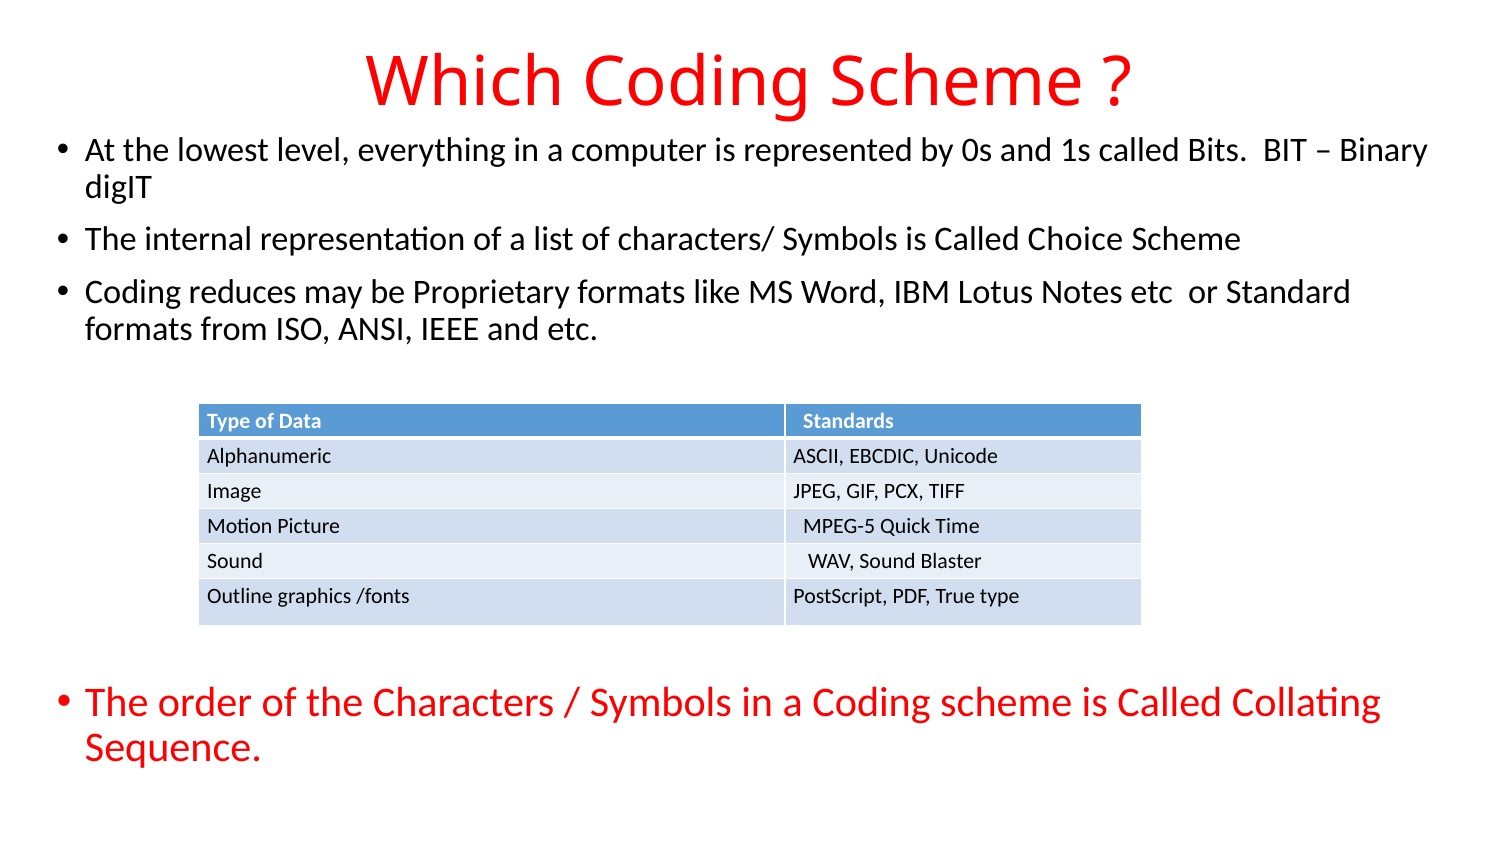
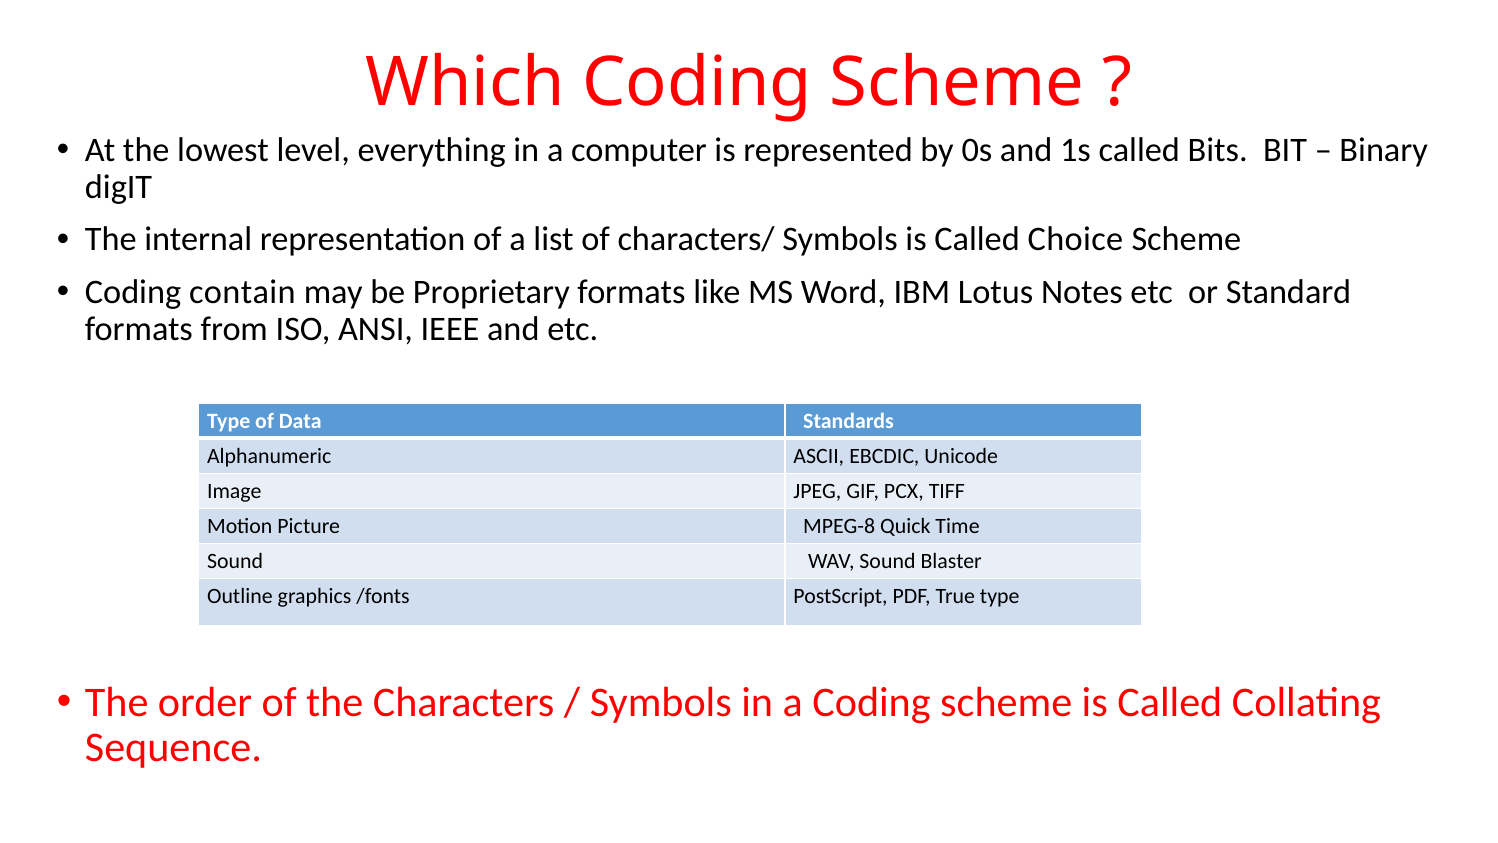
reduces: reduces -> contain (242, 292)
MPEG-5: MPEG-5 -> MPEG-8 (839, 526)
